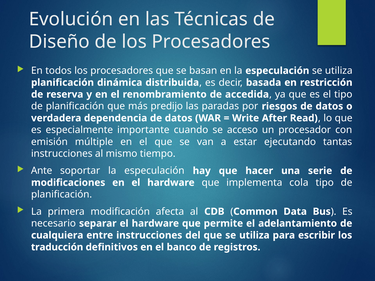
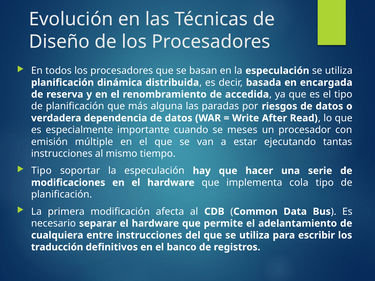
restricción: restricción -> encargada (326, 83)
predijo: predijo -> alguna (167, 106)
acceso: acceso -> meses (242, 130)
Ante: Ante -> Tipo (41, 171)
